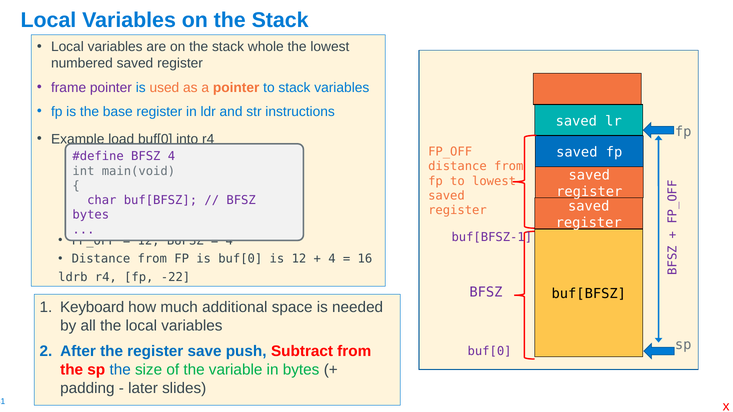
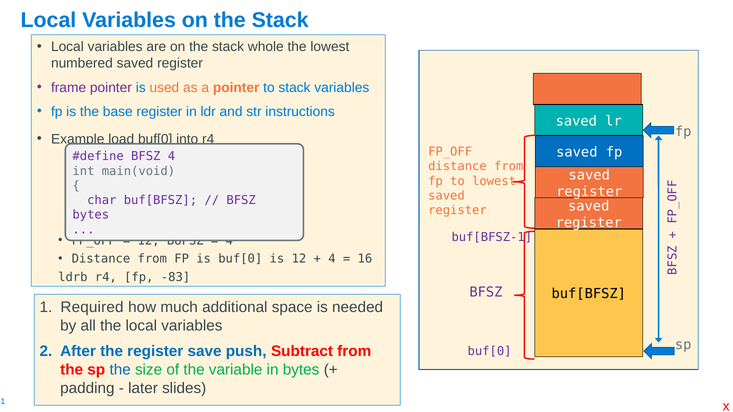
-22: -22 -> -83 (176, 278)
Keyboard: Keyboard -> Required (92, 307)
